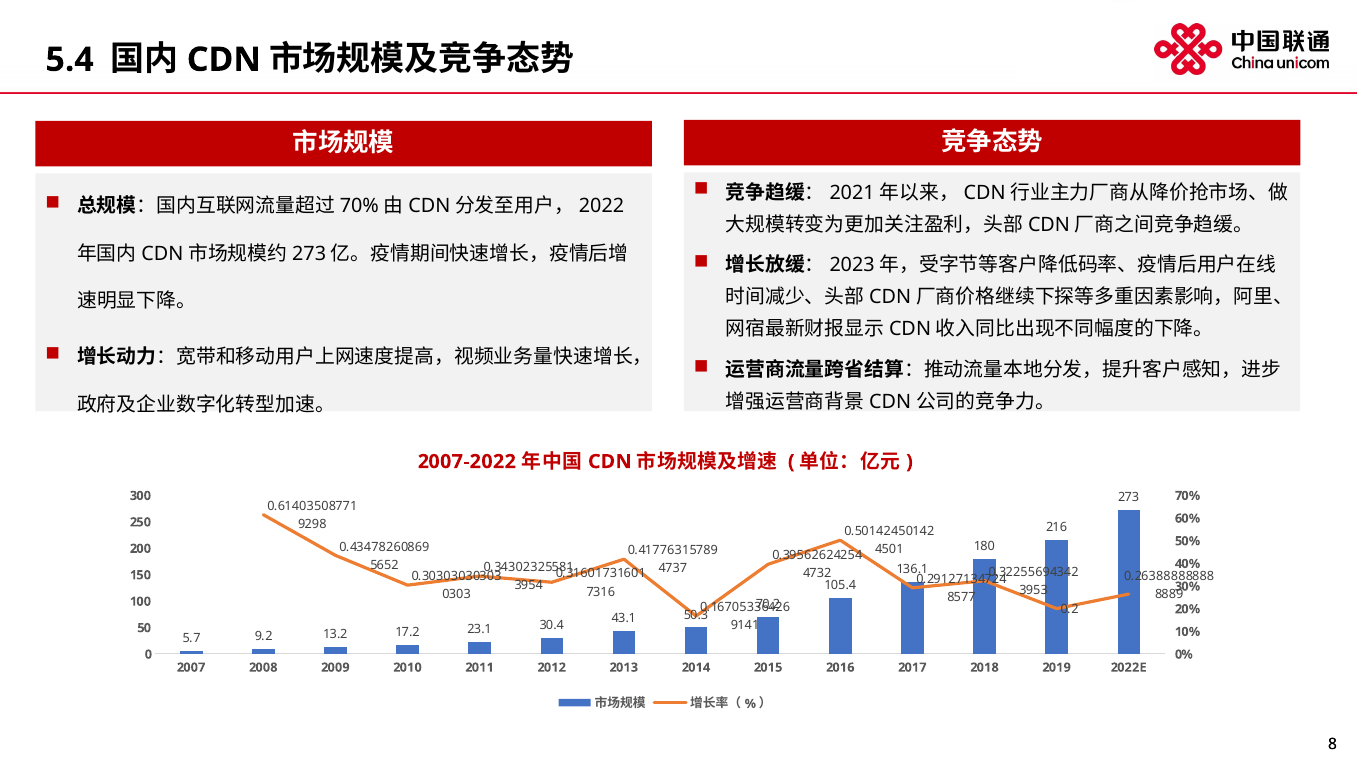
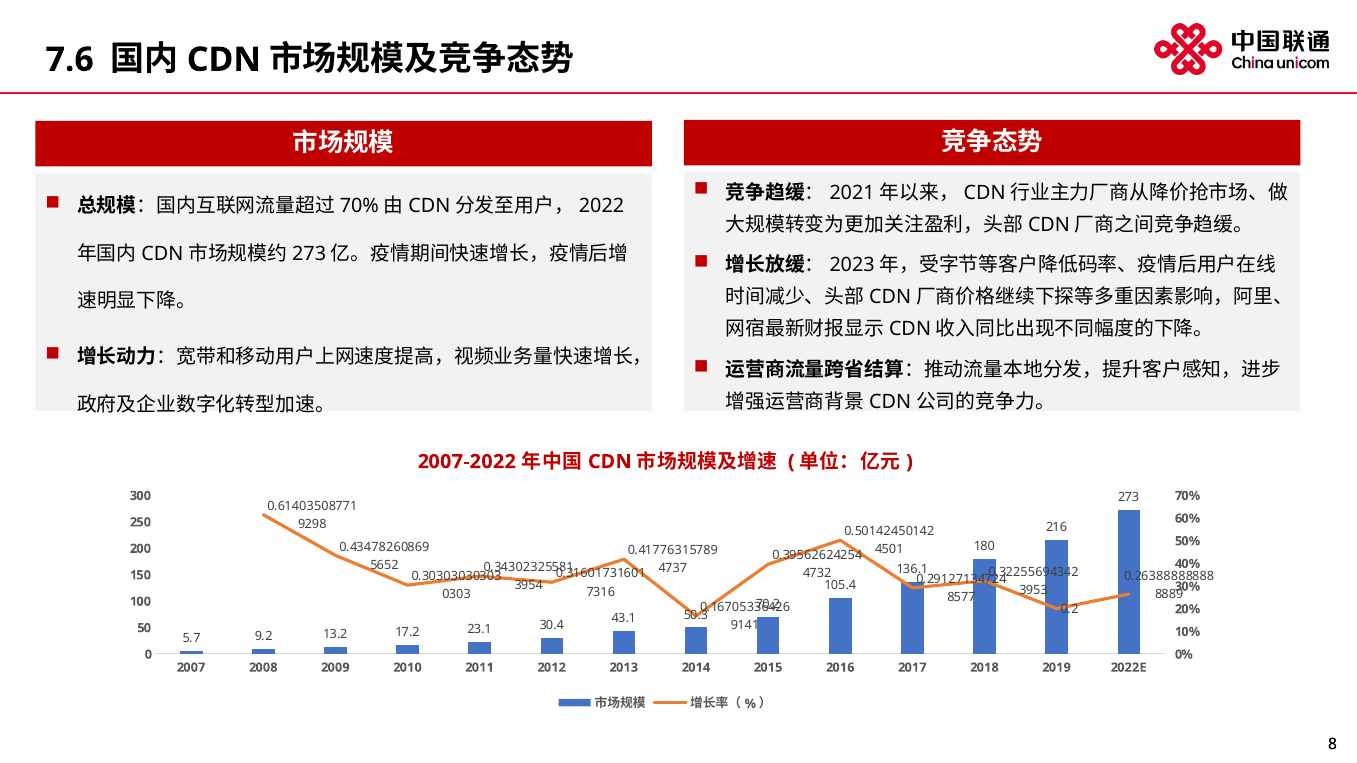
5.4: 5.4 -> 7.6 (70, 60)
